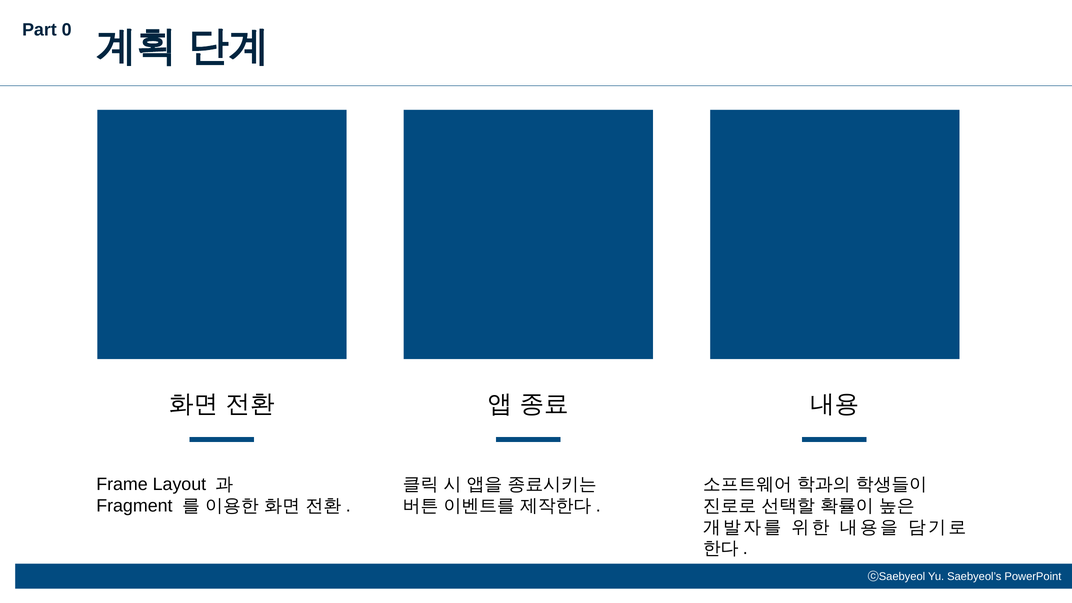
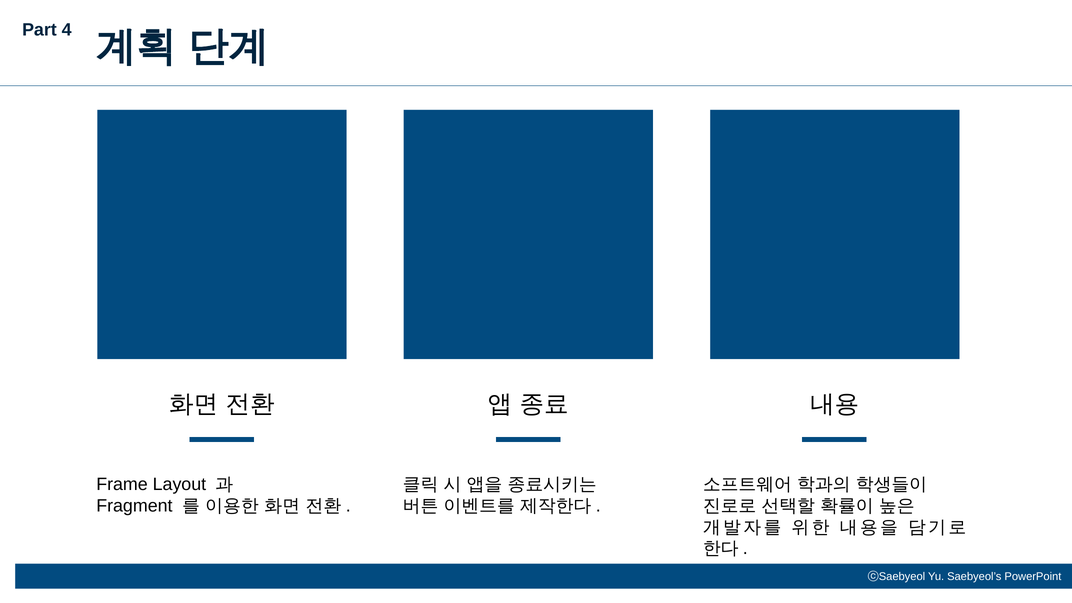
0: 0 -> 4 (67, 30)
